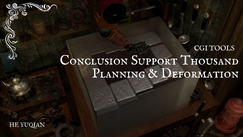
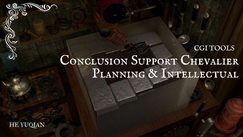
Thousand: Thousand -> Chevalier (210, 60)
Deformation: Deformation -> Intellectual (200, 73)
